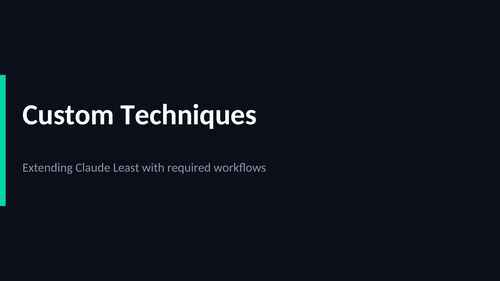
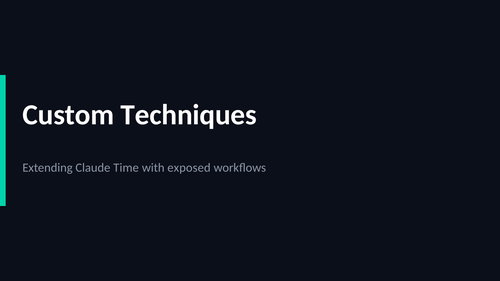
Least: Least -> Time (126, 168)
required: required -> exposed (189, 168)
